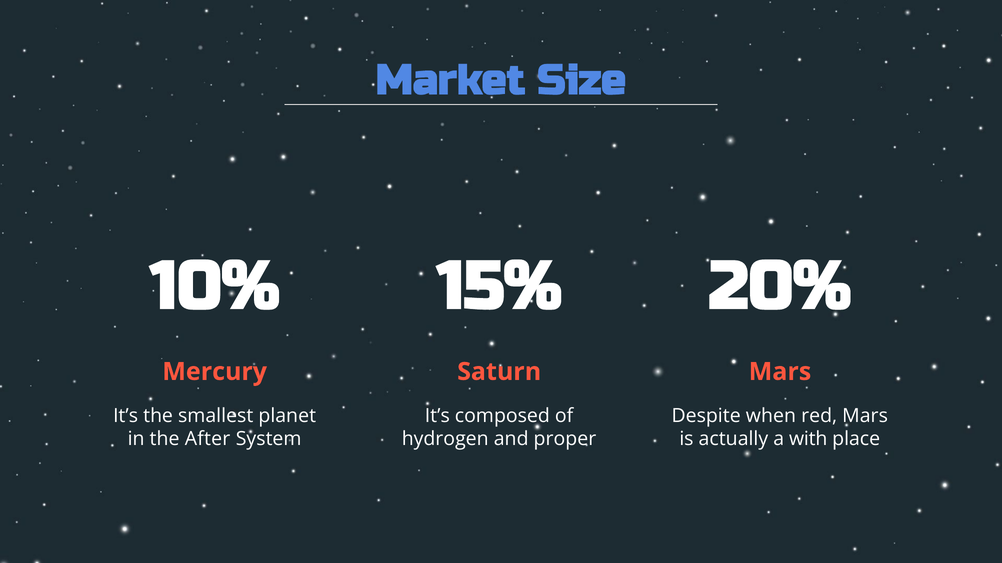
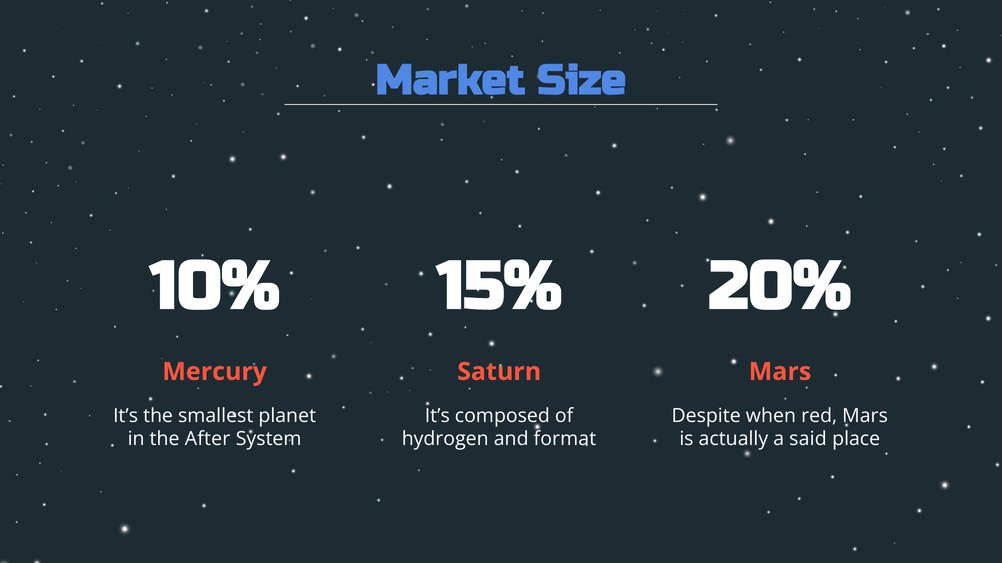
proper: proper -> format (565, 440)
with: with -> said (808, 440)
